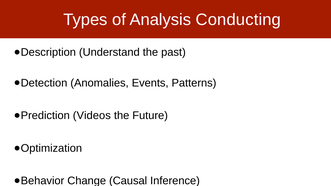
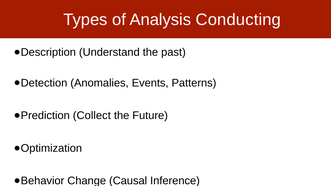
Videos: Videos -> Collect (92, 116)
